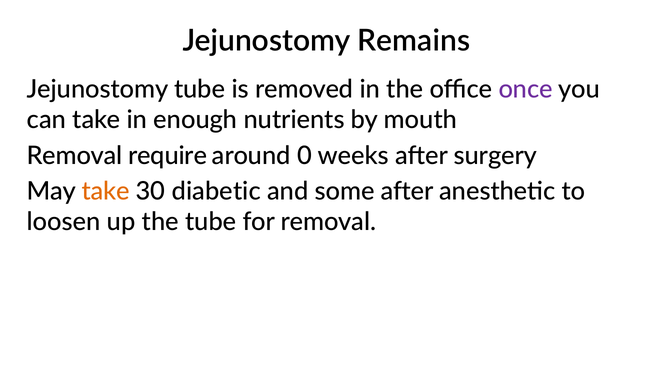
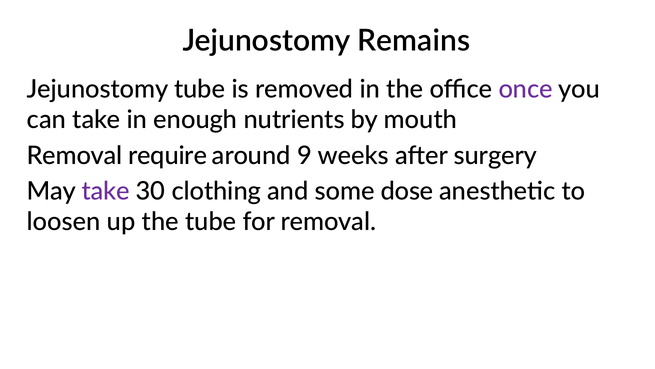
0: 0 -> 9 (305, 155)
take colour: orange -> purple (106, 191)
diabetic: diabetic -> clothing (216, 191)
some after: after -> dose (407, 191)
